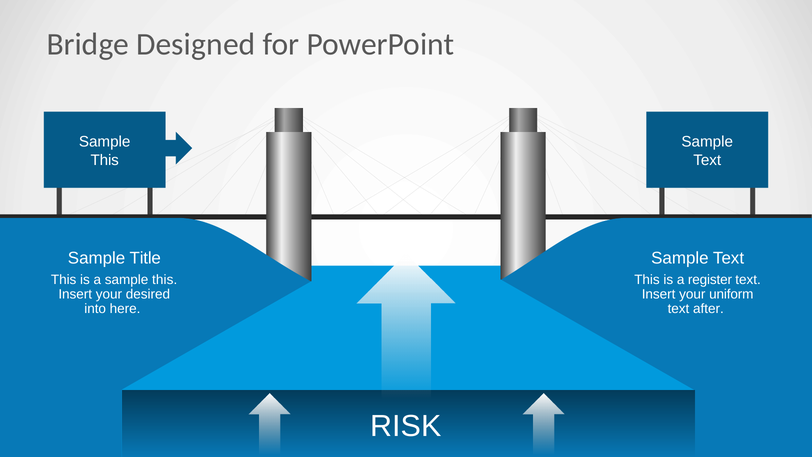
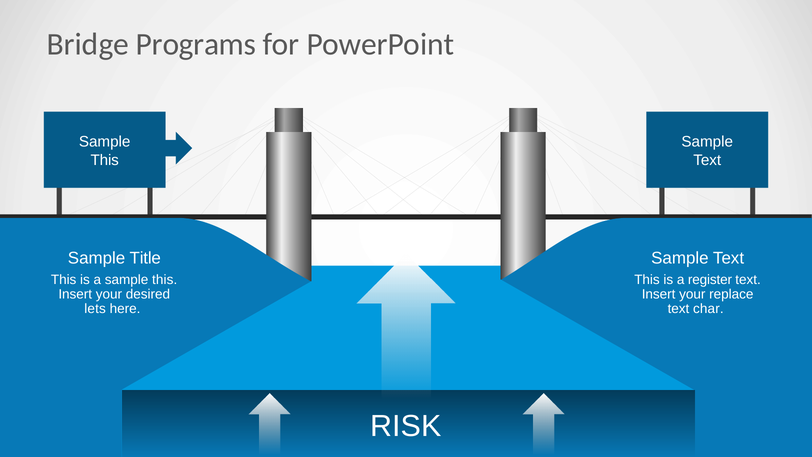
Designed: Designed -> Programs (196, 44)
uniform: uniform -> replace (731, 294)
into: into -> lets (95, 309)
after: after -> char (708, 309)
